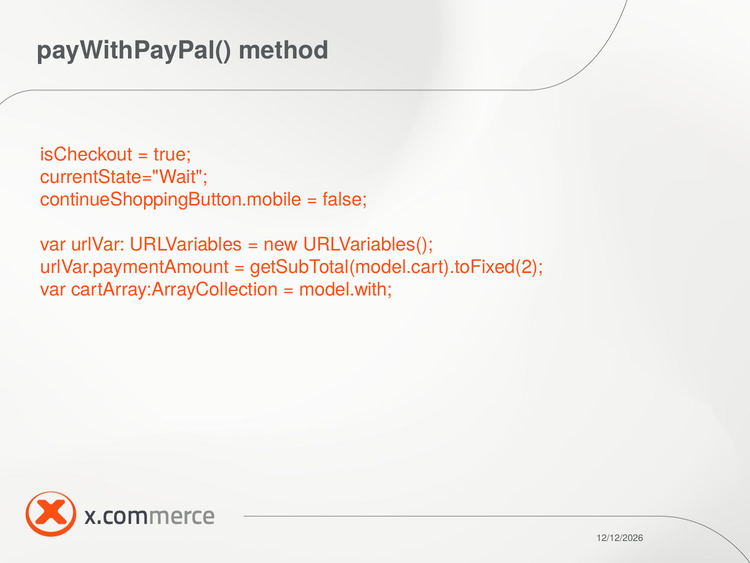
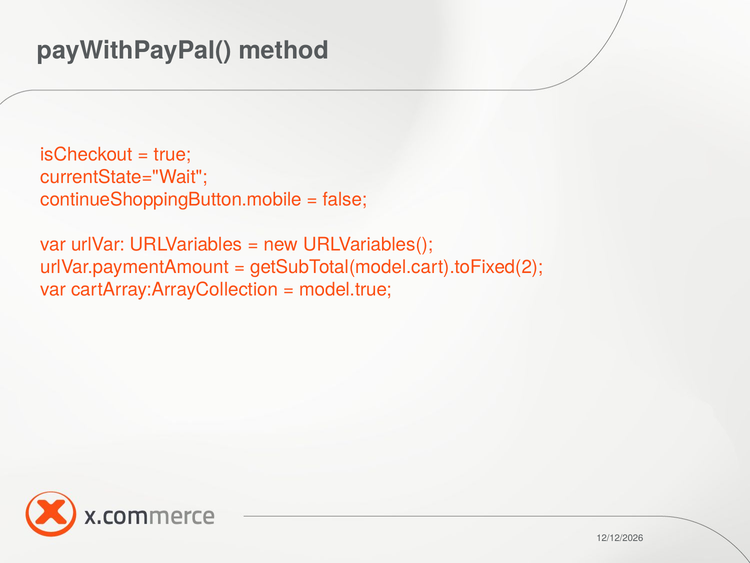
model.with: model.with -> model.true (346, 289)
